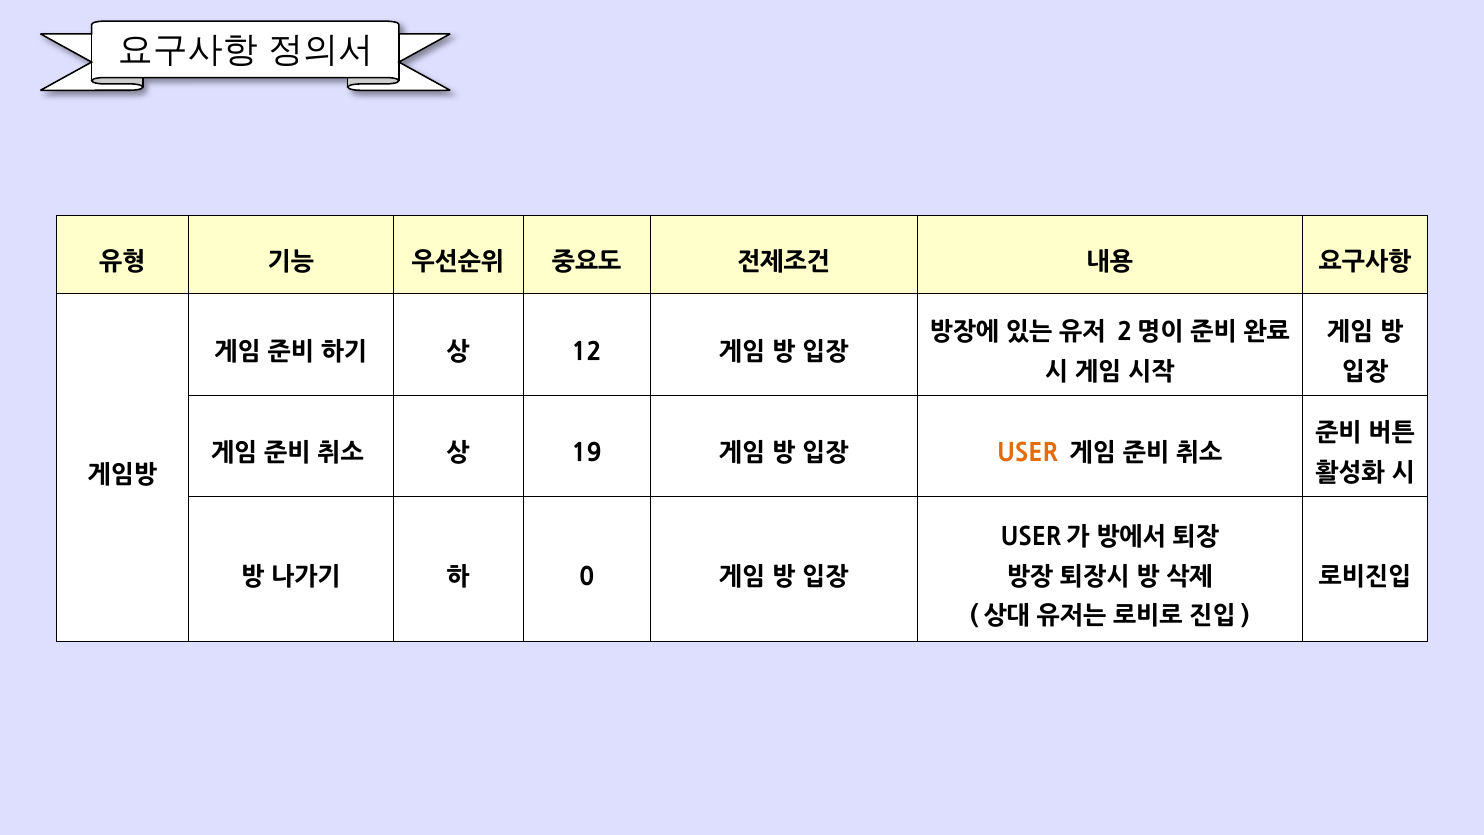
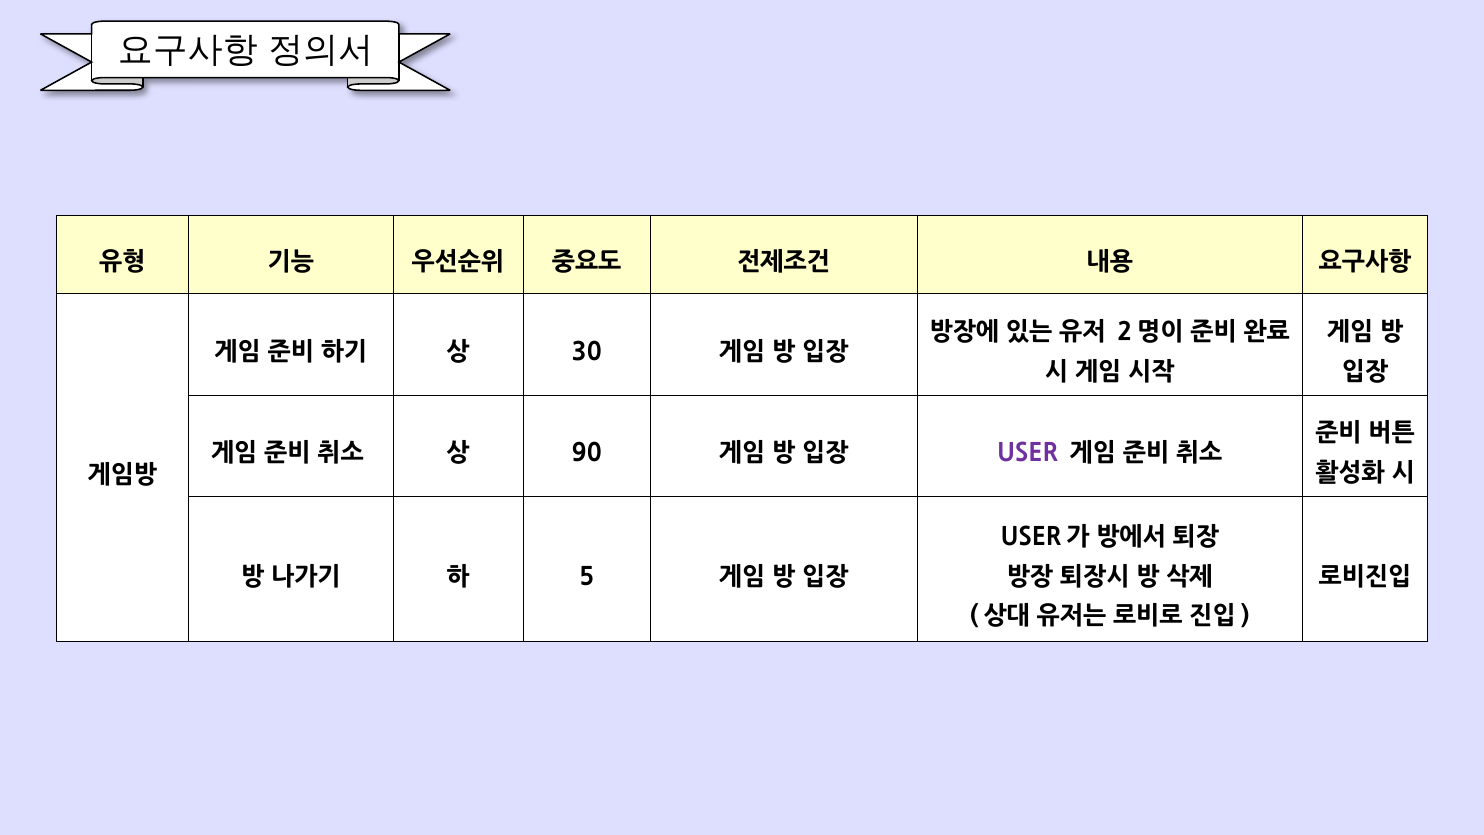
12: 12 -> 30 (587, 352)
19: 19 -> 90 (587, 453)
USER colour: orange -> purple (1027, 453)
0: 0 -> 5 (587, 577)
